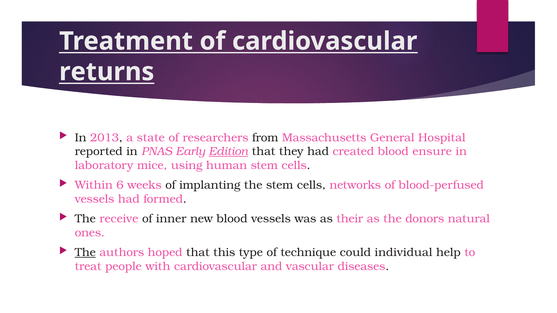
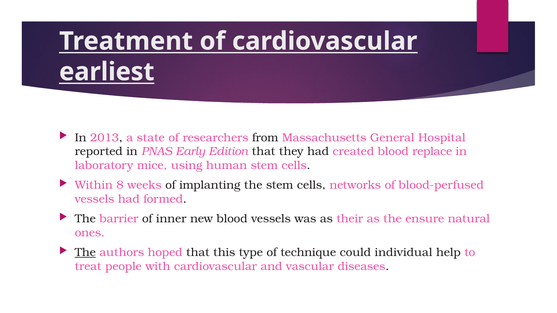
returns: returns -> earliest (107, 72)
Edition underline: present -> none (228, 152)
ensure: ensure -> replace (432, 152)
6: 6 -> 8 (120, 185)
receive: receive -> barrier (119, 219)
donors: donors -> ensure (425, 219)
